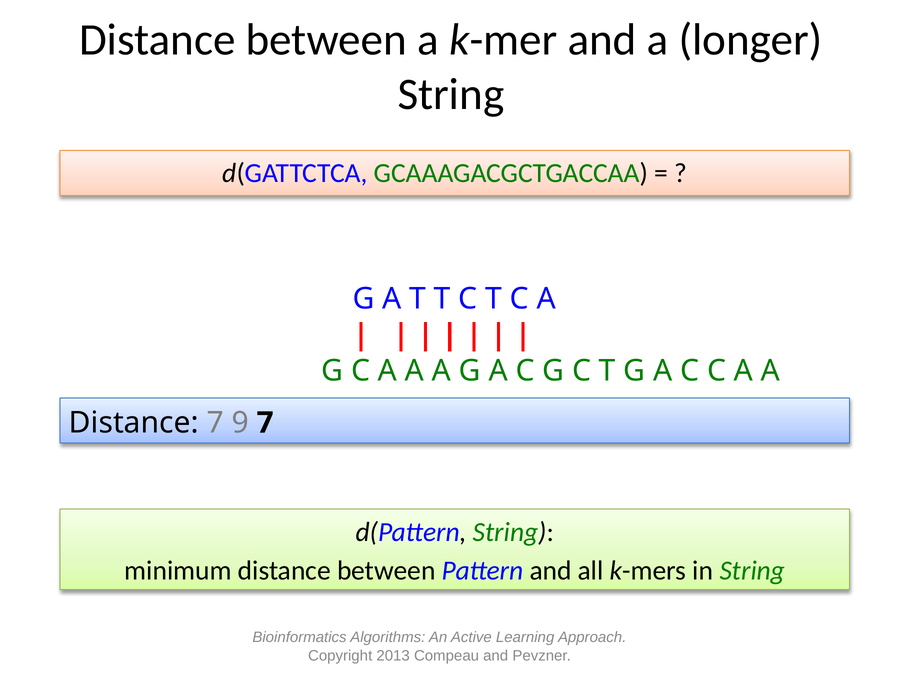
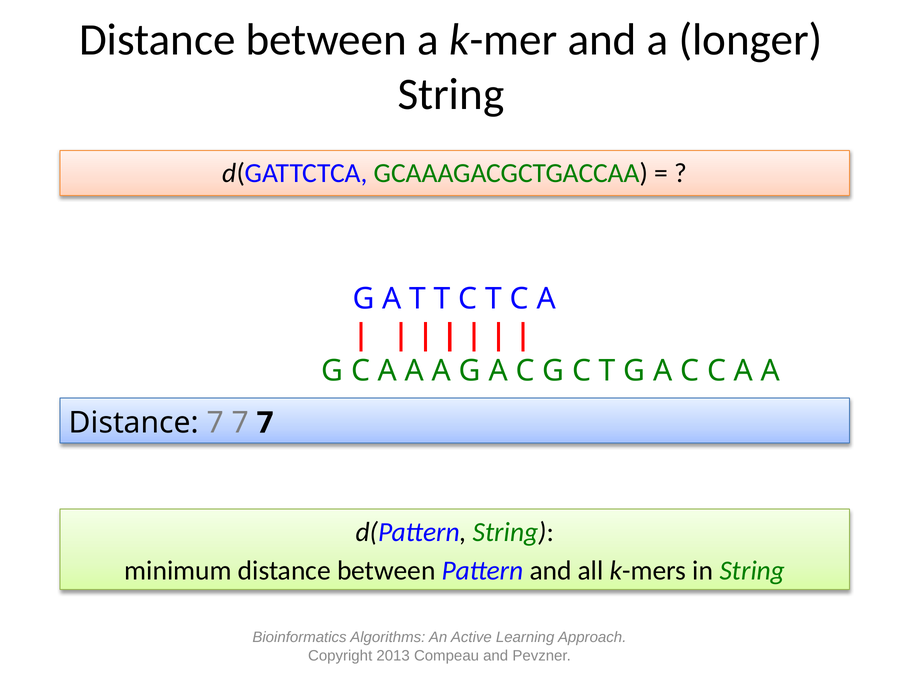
Distance 7 9: 9 -> 7 (240, 423)
